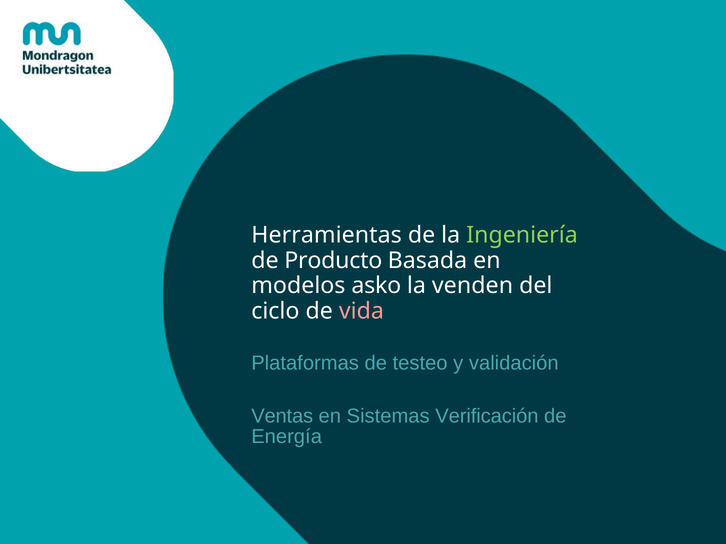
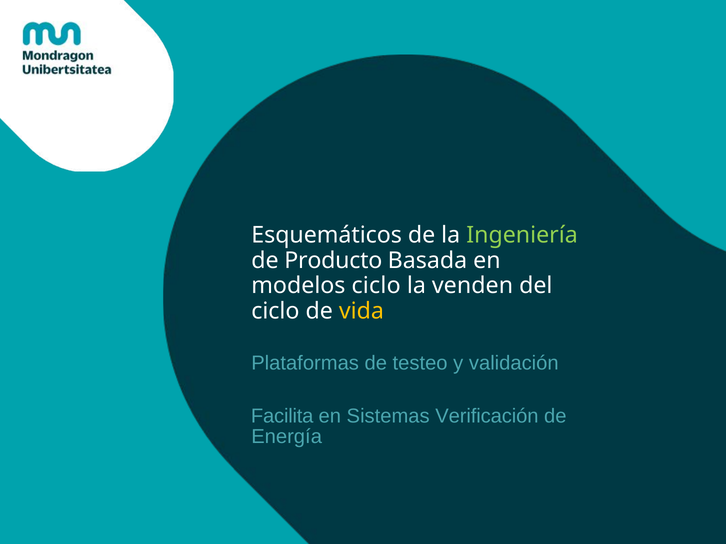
Herramientas: Herramientas -> Esquemáticos (327, 235)
modelos asko: asko -> ciclo (376, 286)
vida colour: pink -> yellow (361, 311)
Ventas: Ventas -> Facilita (282, 417)
